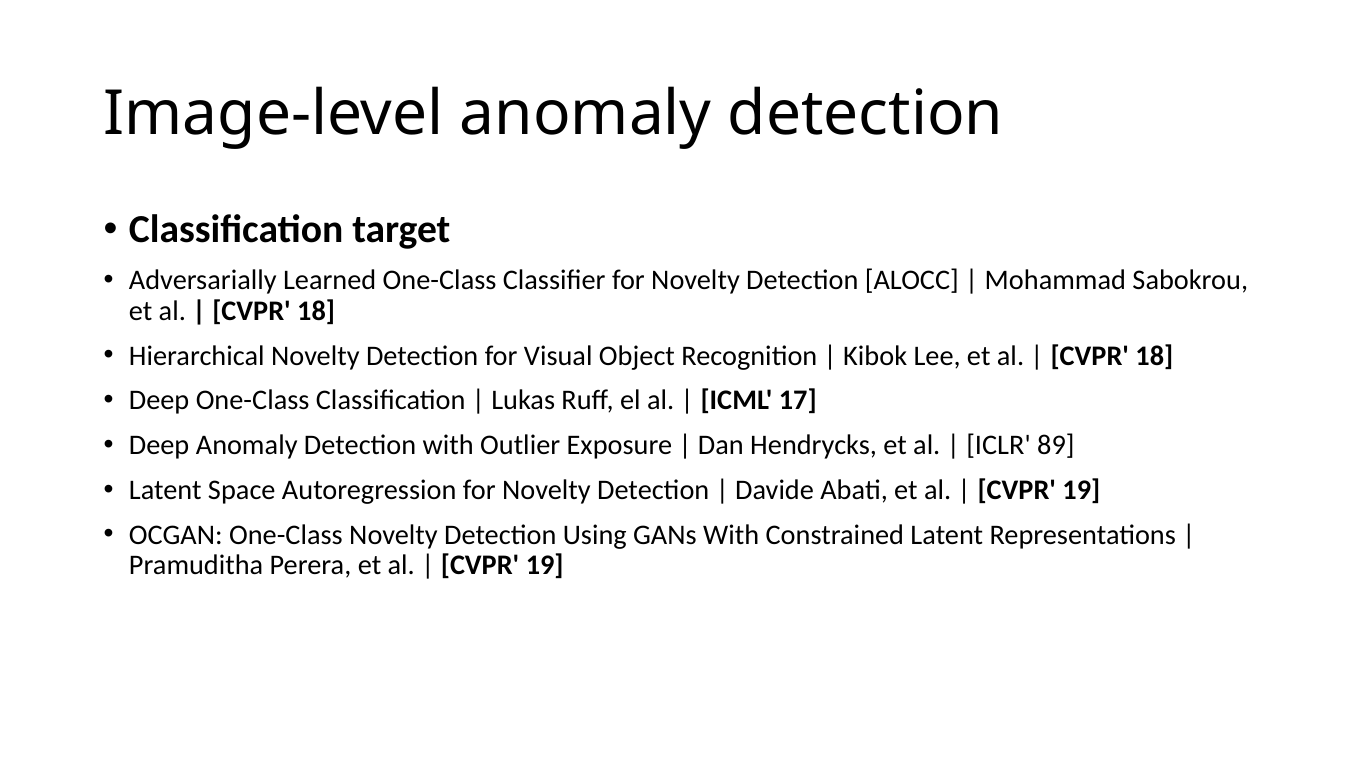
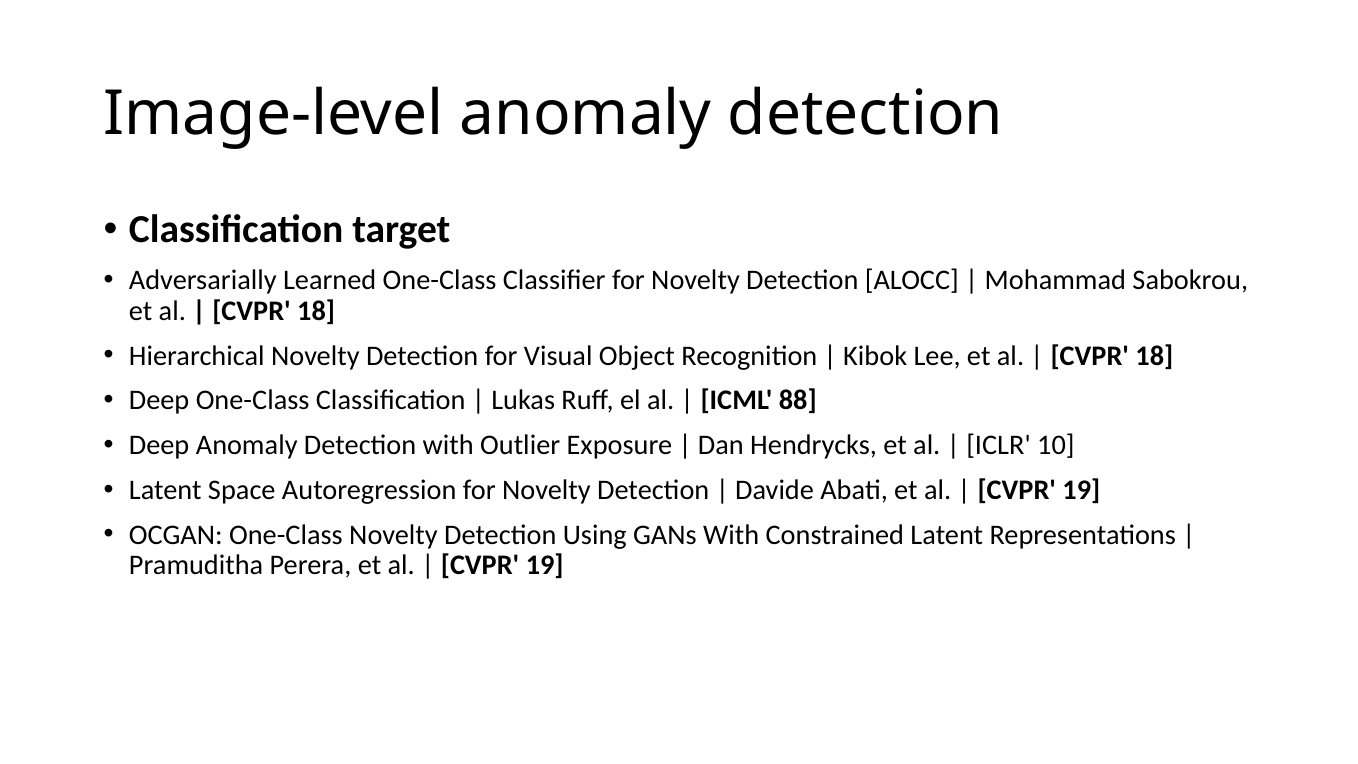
17: 17 -> 88 (798, 400)
89: 89 -> 10 (1056, 445)
